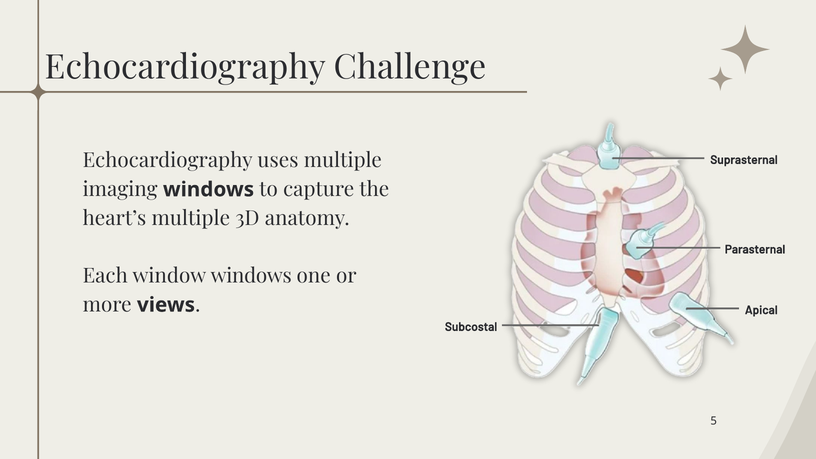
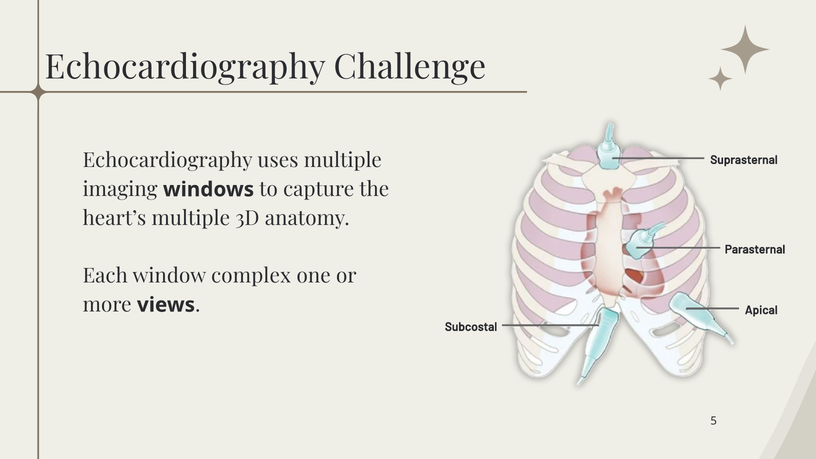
window windows: windows -> complex (251, 276)
